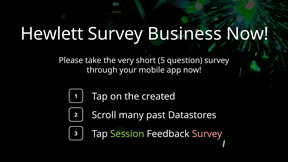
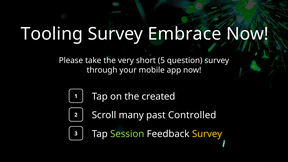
Hewlett: Hewlett -> Tooling (52, 34)
Business: Business -> Embrace (185, 34)
Datastores: Datastores -> Controlled (192, 115)
Survey colour: pink -> yellow (207, 134)
